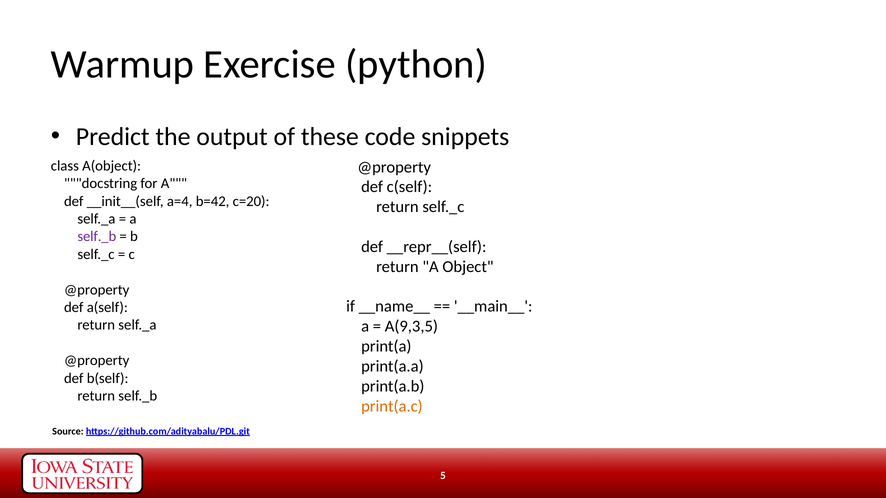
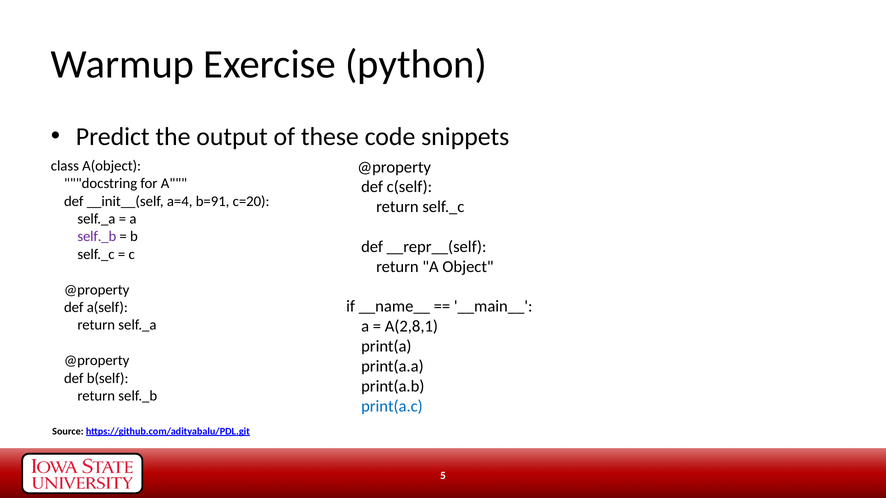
b=42: b=42 -> b=91 (213, 201)
A(9,3,5: A(9,3,5 -> A(2,8,1 (411, 327)
print(a.c colour: orange -> blue (392, 406)
